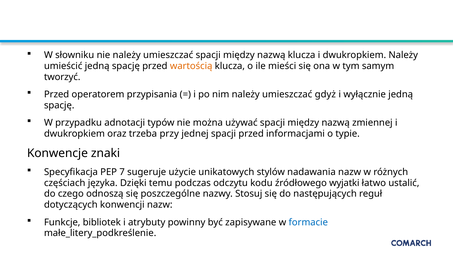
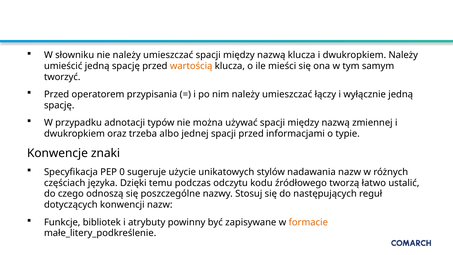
gdyż: gdyż -> łączy (325, 94)
przy: przy -> albo (169, 134)
7: 7 -> 0 (122, 172)
wyjatki: wyjatki -> tworzą (344, 183)
formacie colour: blue -> orange (308, 222)
